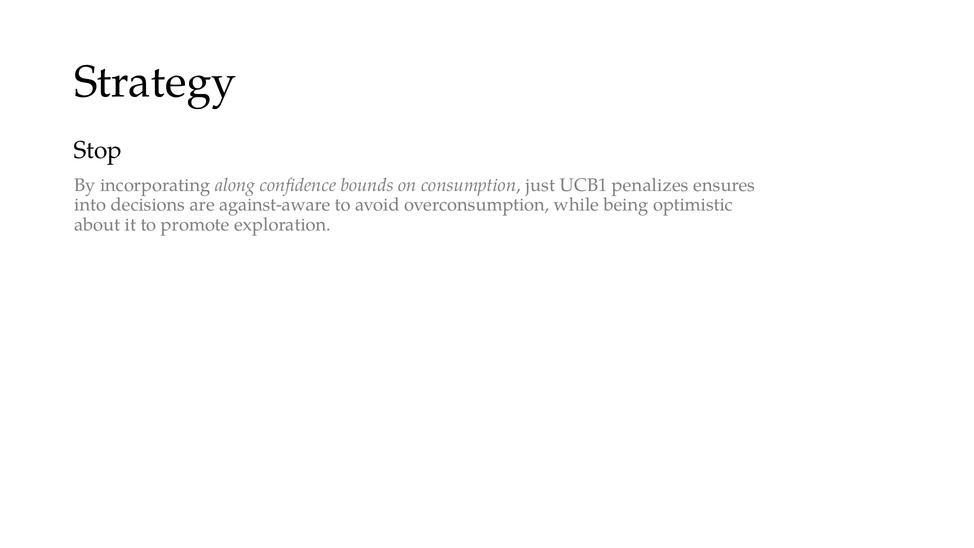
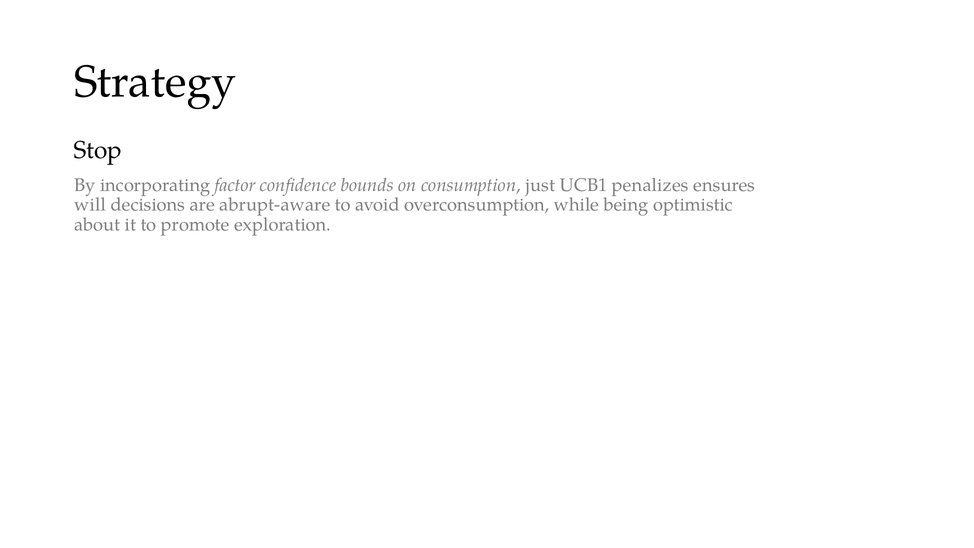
along: along -> factor (235, 185)
into: into -> will (90, 205)
against-aware: against-aware -> abrupt-aware (275, 205)
